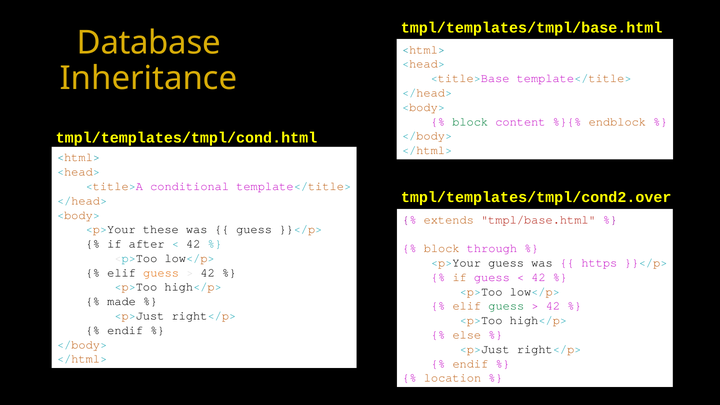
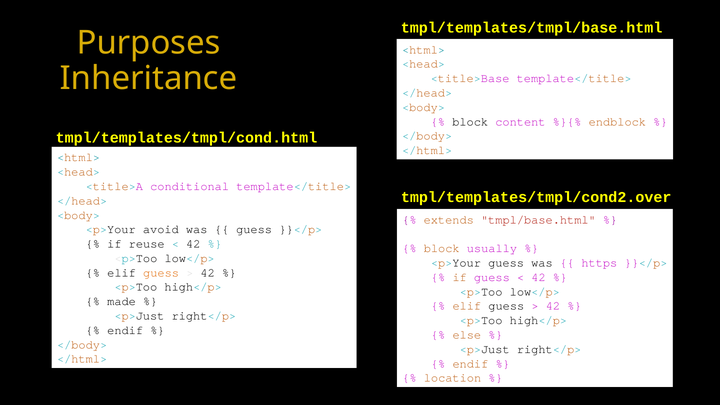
Database: Database -> Purposes (149, 43)
block colour: green -> black (470, 122)
these: these -> avoid (161, 229)
after: after -> reuse (147, 244)
through: through -> usually (492, 248)
guess colour: green -> black (506, 306)
